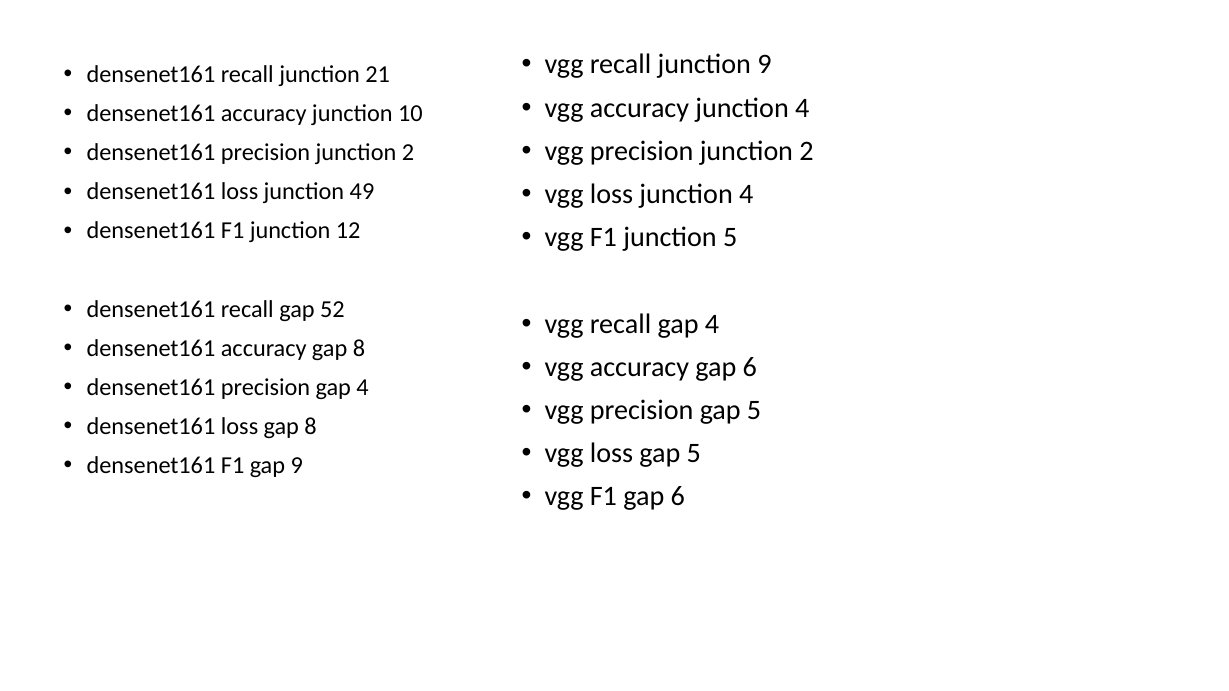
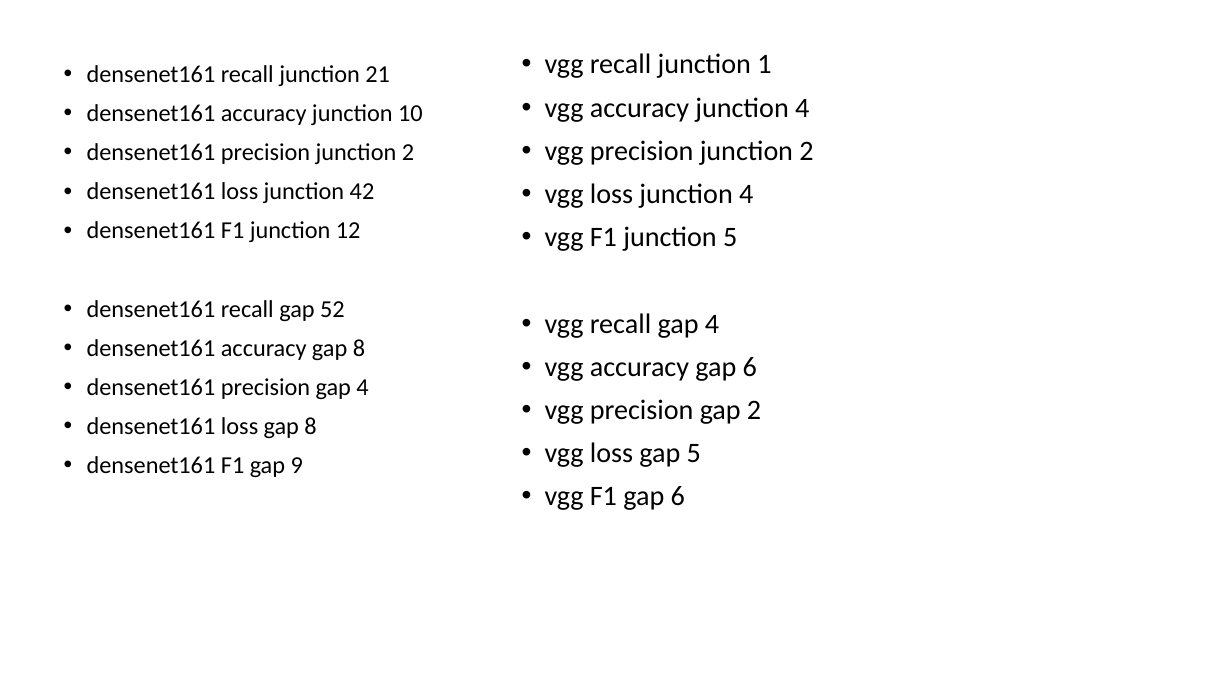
junction 9: 9 -> 1 (764, 65)
49: 49 -> 42 (362, 192)
precision gap 5: 5 -> 2 (754, 410)
